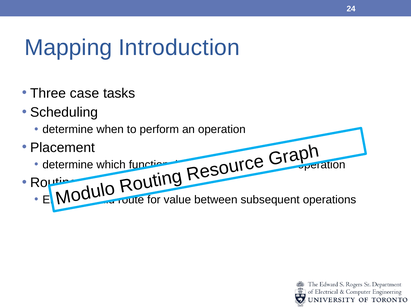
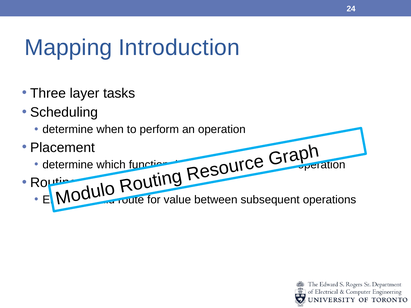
case: case -> layer (85, 93)
